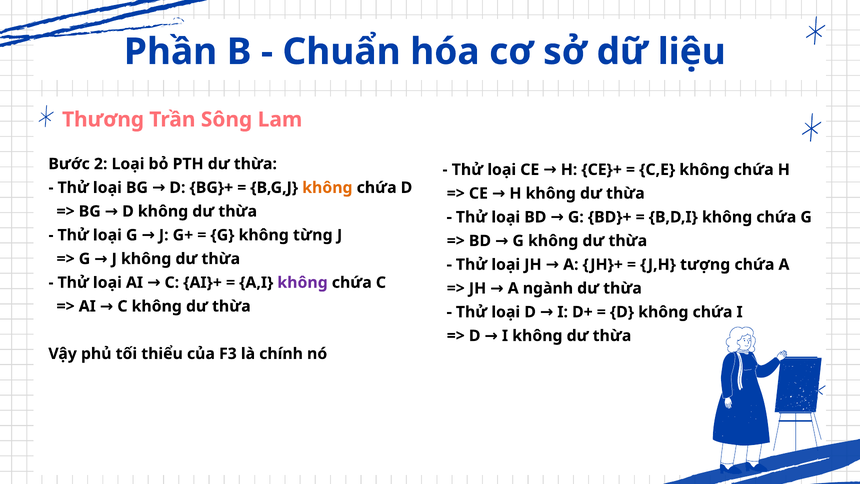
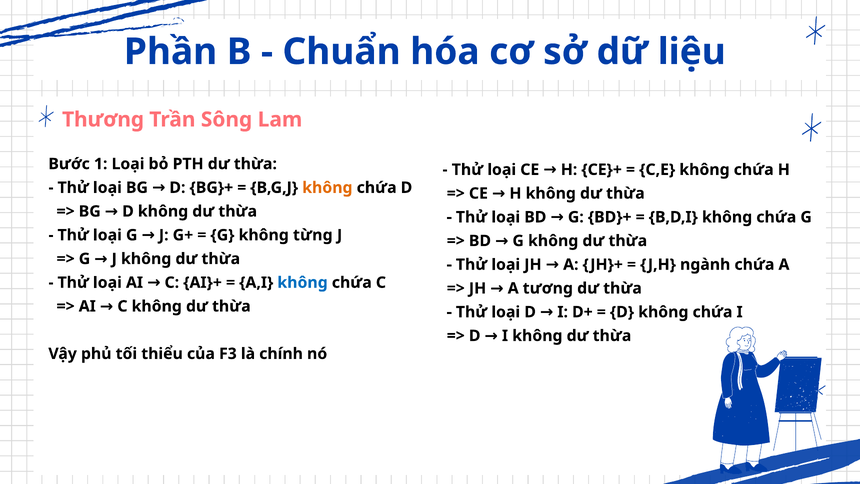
2: 2 -> 1 (101, 164)
tượng: tượng -> ngành (705, 264)
không colour: purple -> blue (303, 282)
ngành: ngành -> tương (548, 288)
